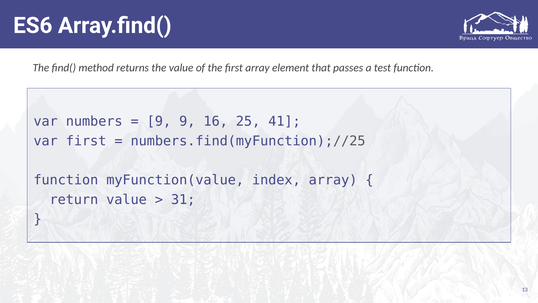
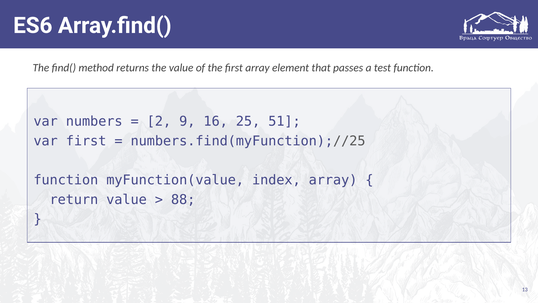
9: 9 -> 2 (159, 121)
41: 41 -> 51 (284, 121)
31: 31 -> 88 (183, 199)
